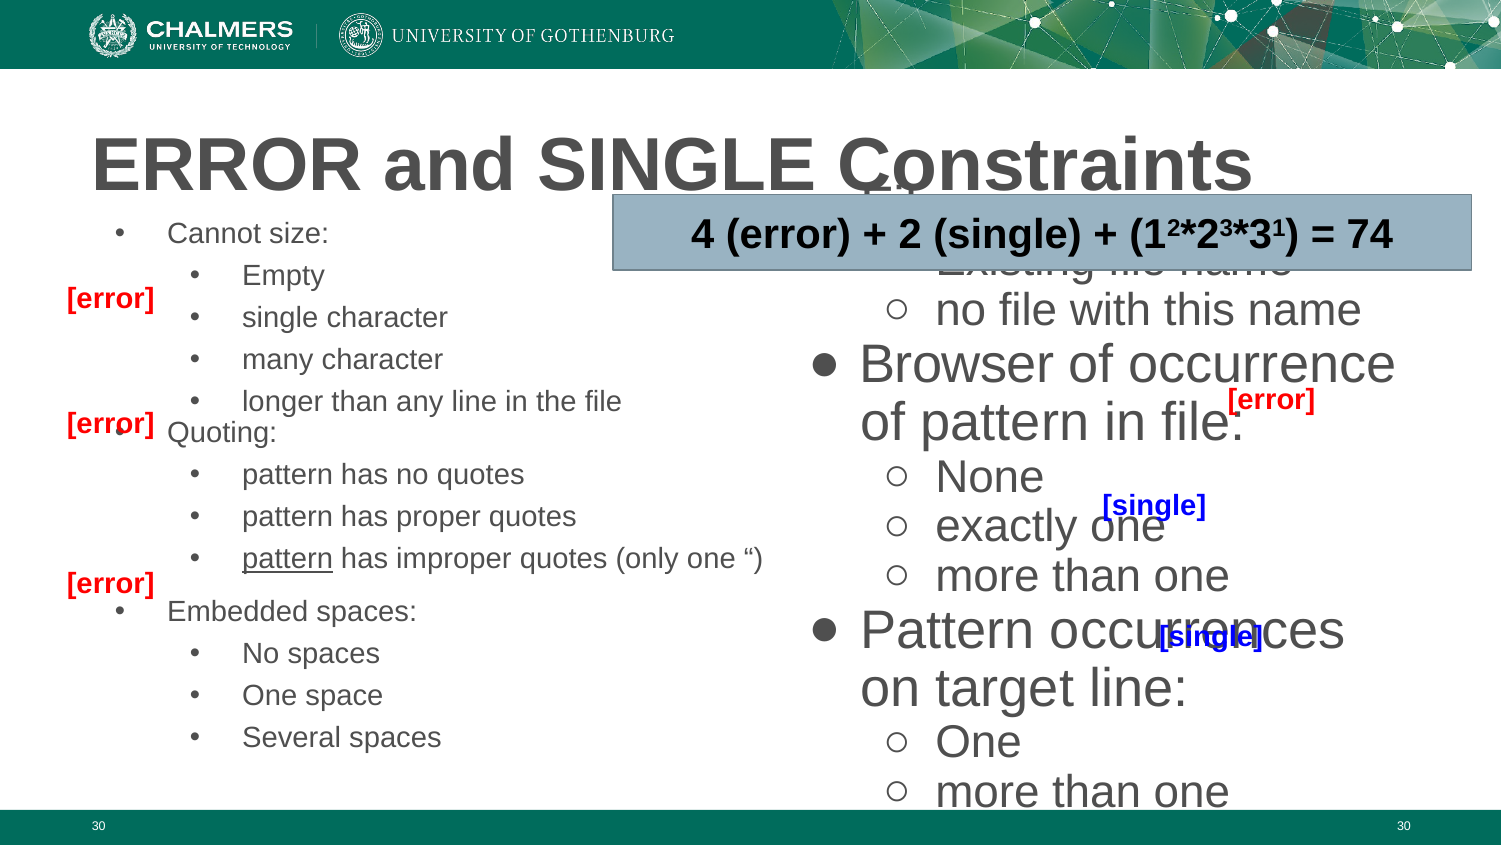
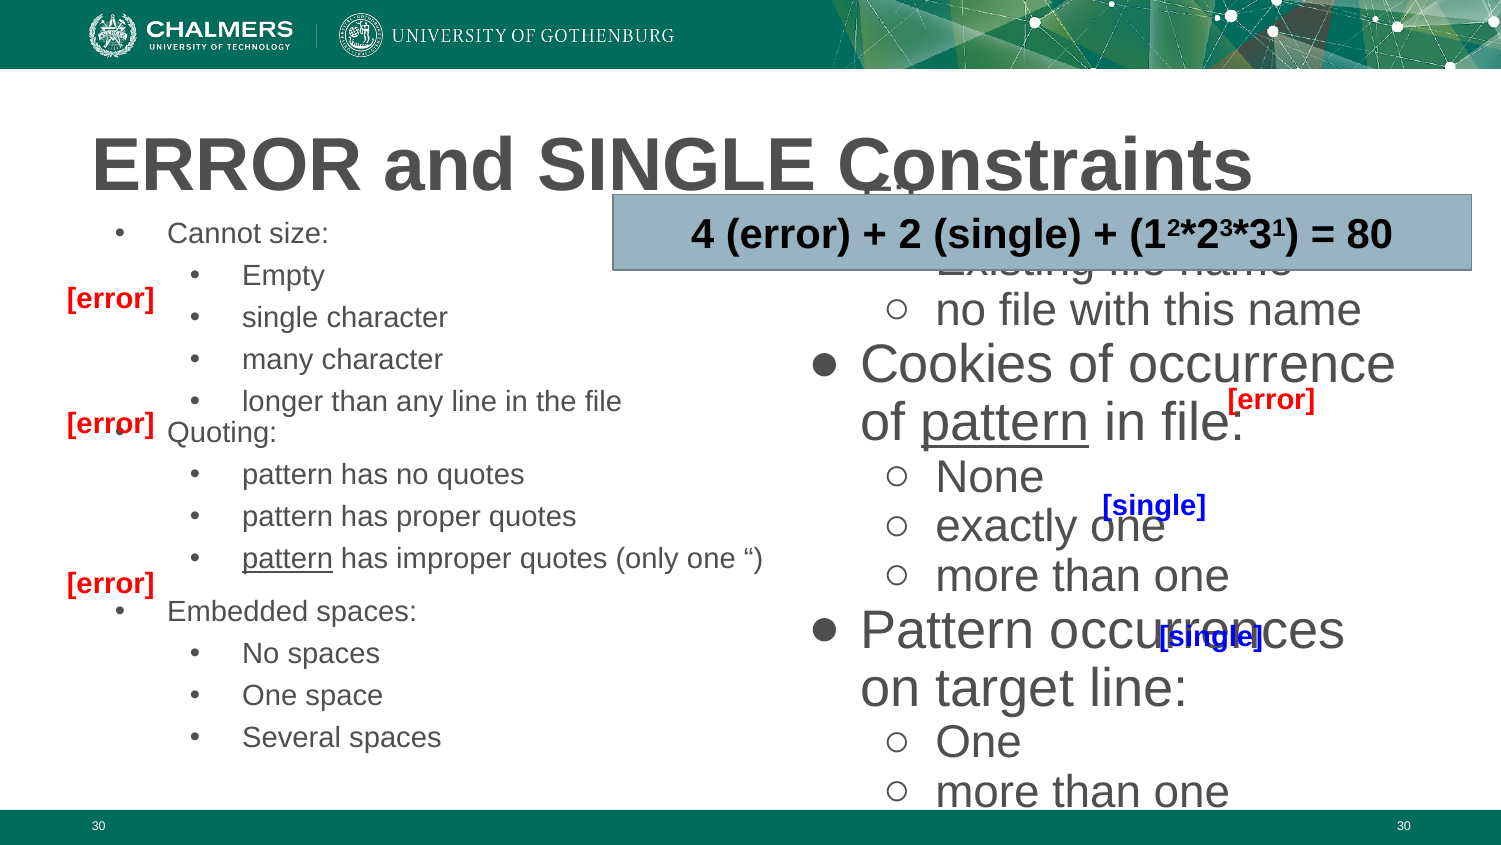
74: 74 -> 80 (1370, 235)
Browser: Browser -> Cookies (957, 364)
pattern underline: none -> present (1005, 423)
